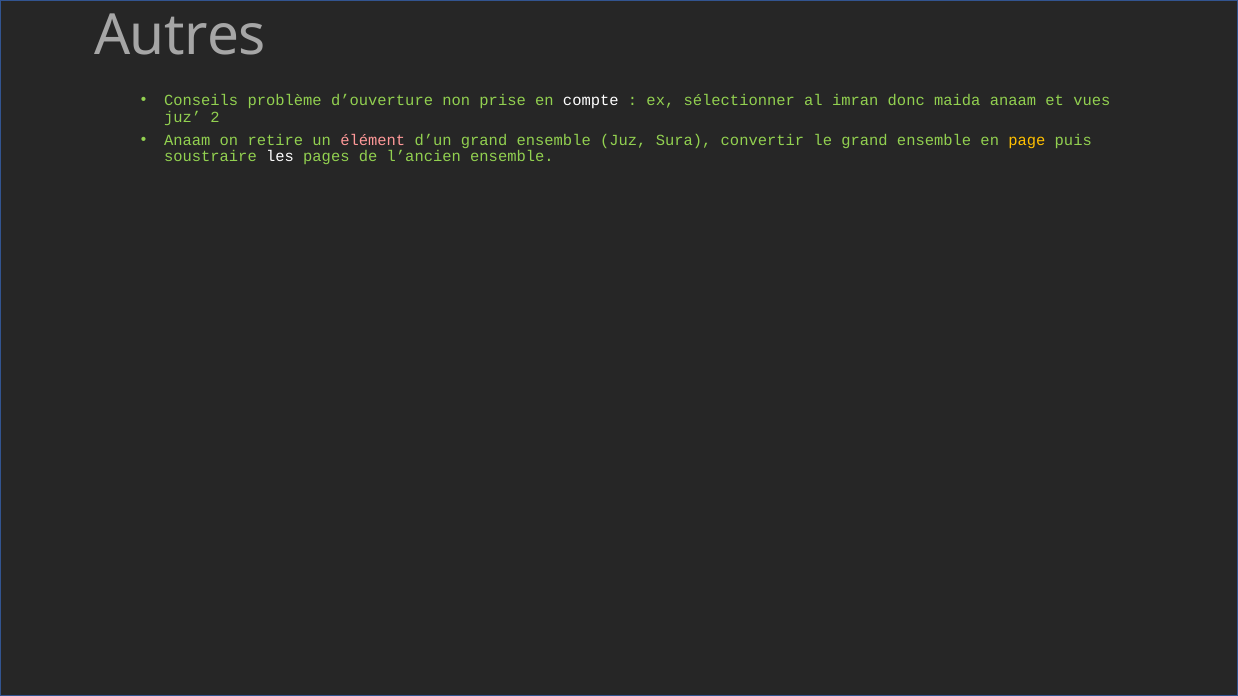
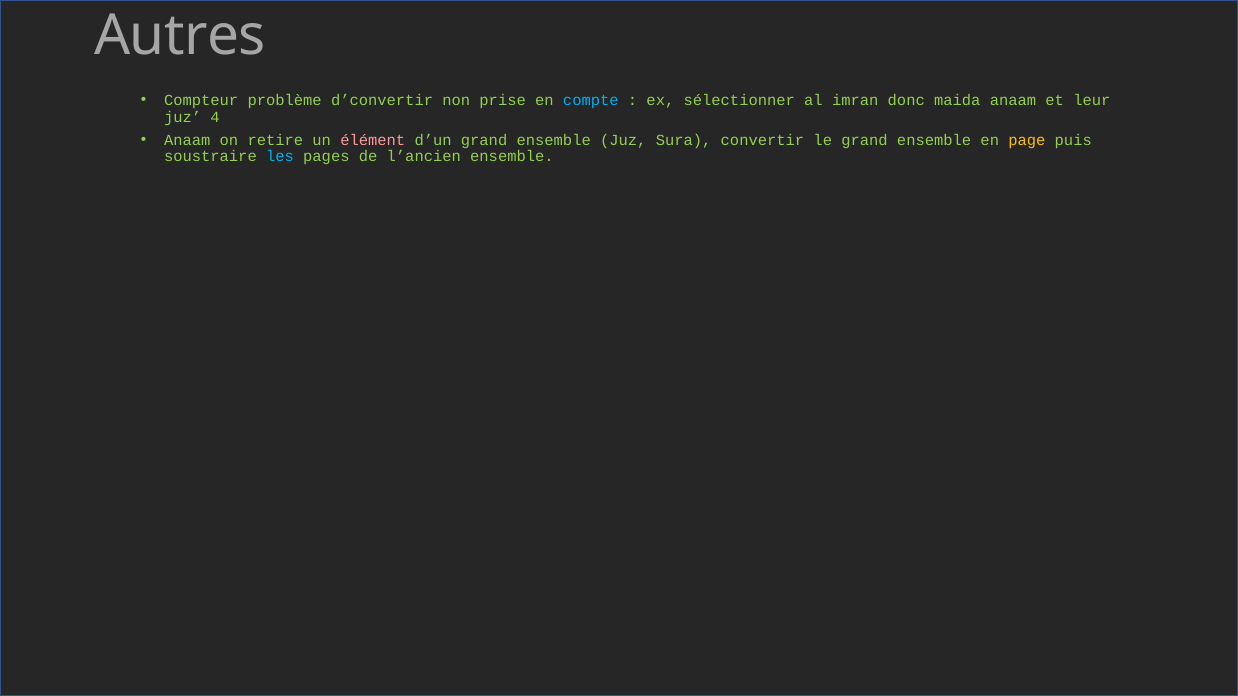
Conseils: Conseils -> Compteur (201, 100)
d’ouverture: d’ouverture -> d’convertir (382, 100)
compte colour: white -> light blue (591, 100)
vues: vues -> leur (1092, 100)
2: 2 -> 4 (215, 117)
les colour: white -> light blue (280, 157)
